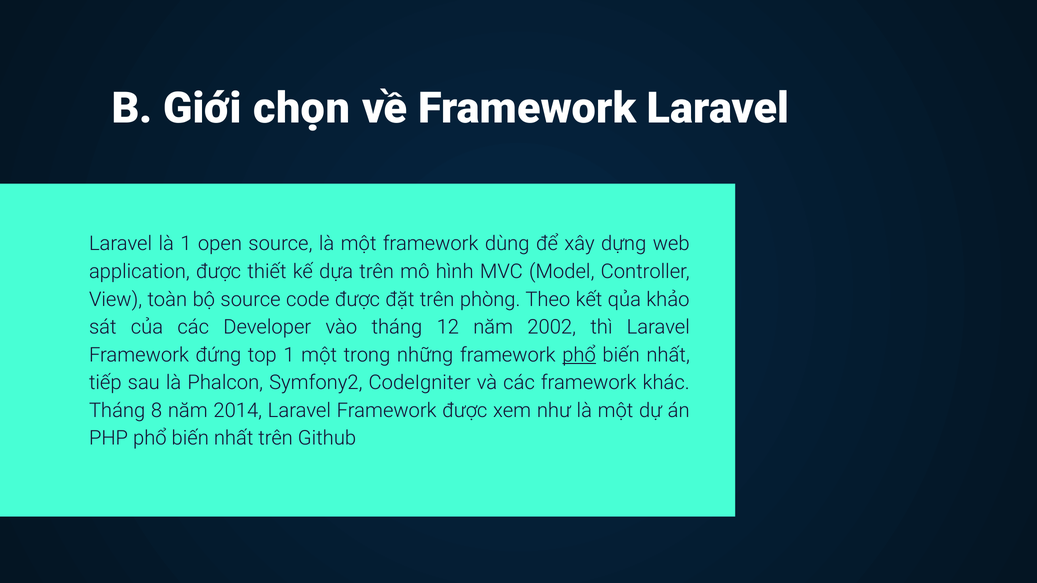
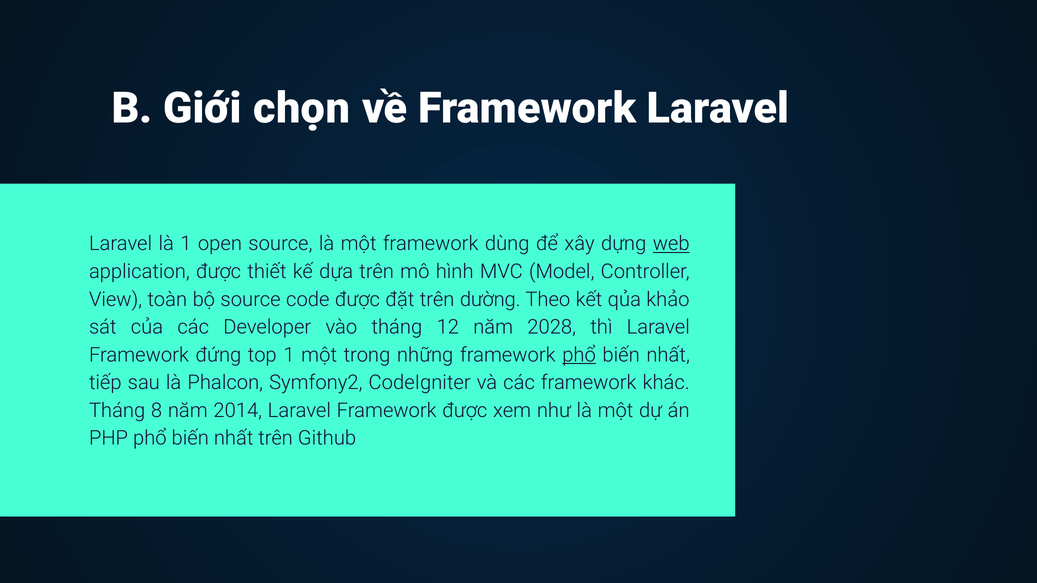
web underline: none -> present (671, 244)
phòng: phòng -> dường (490, 300)
2002: 2002 -> 2028 (552, 327)
